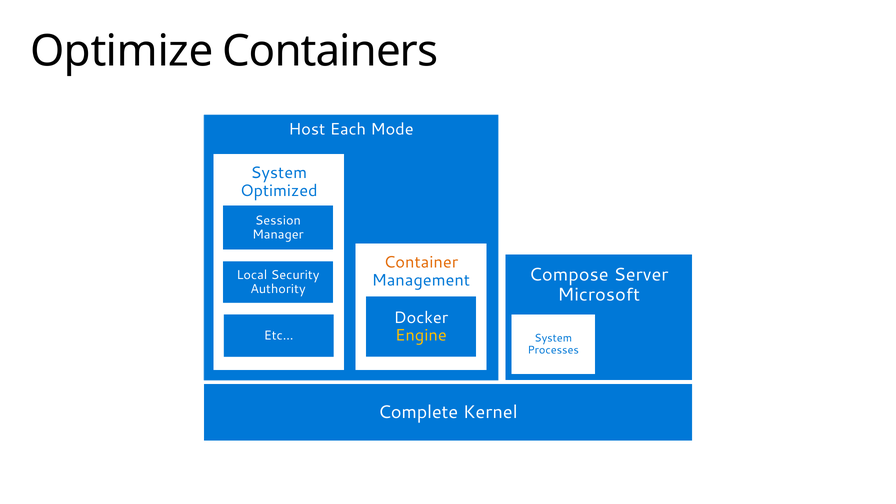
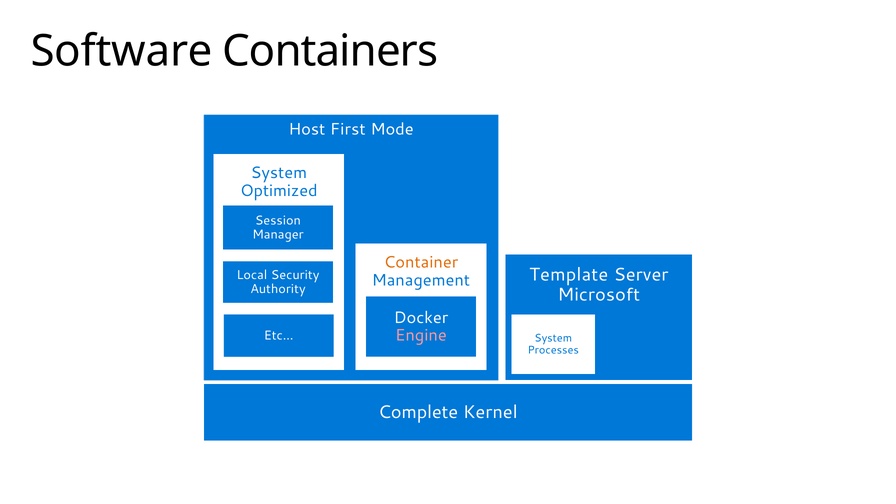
Optimize: Optimize -> Software (122, 51)
Each: Each -> First (348, 129)
Compose: Compose -> Template (569, 275)
Engine colour: yellow -> pink (421, 335)
